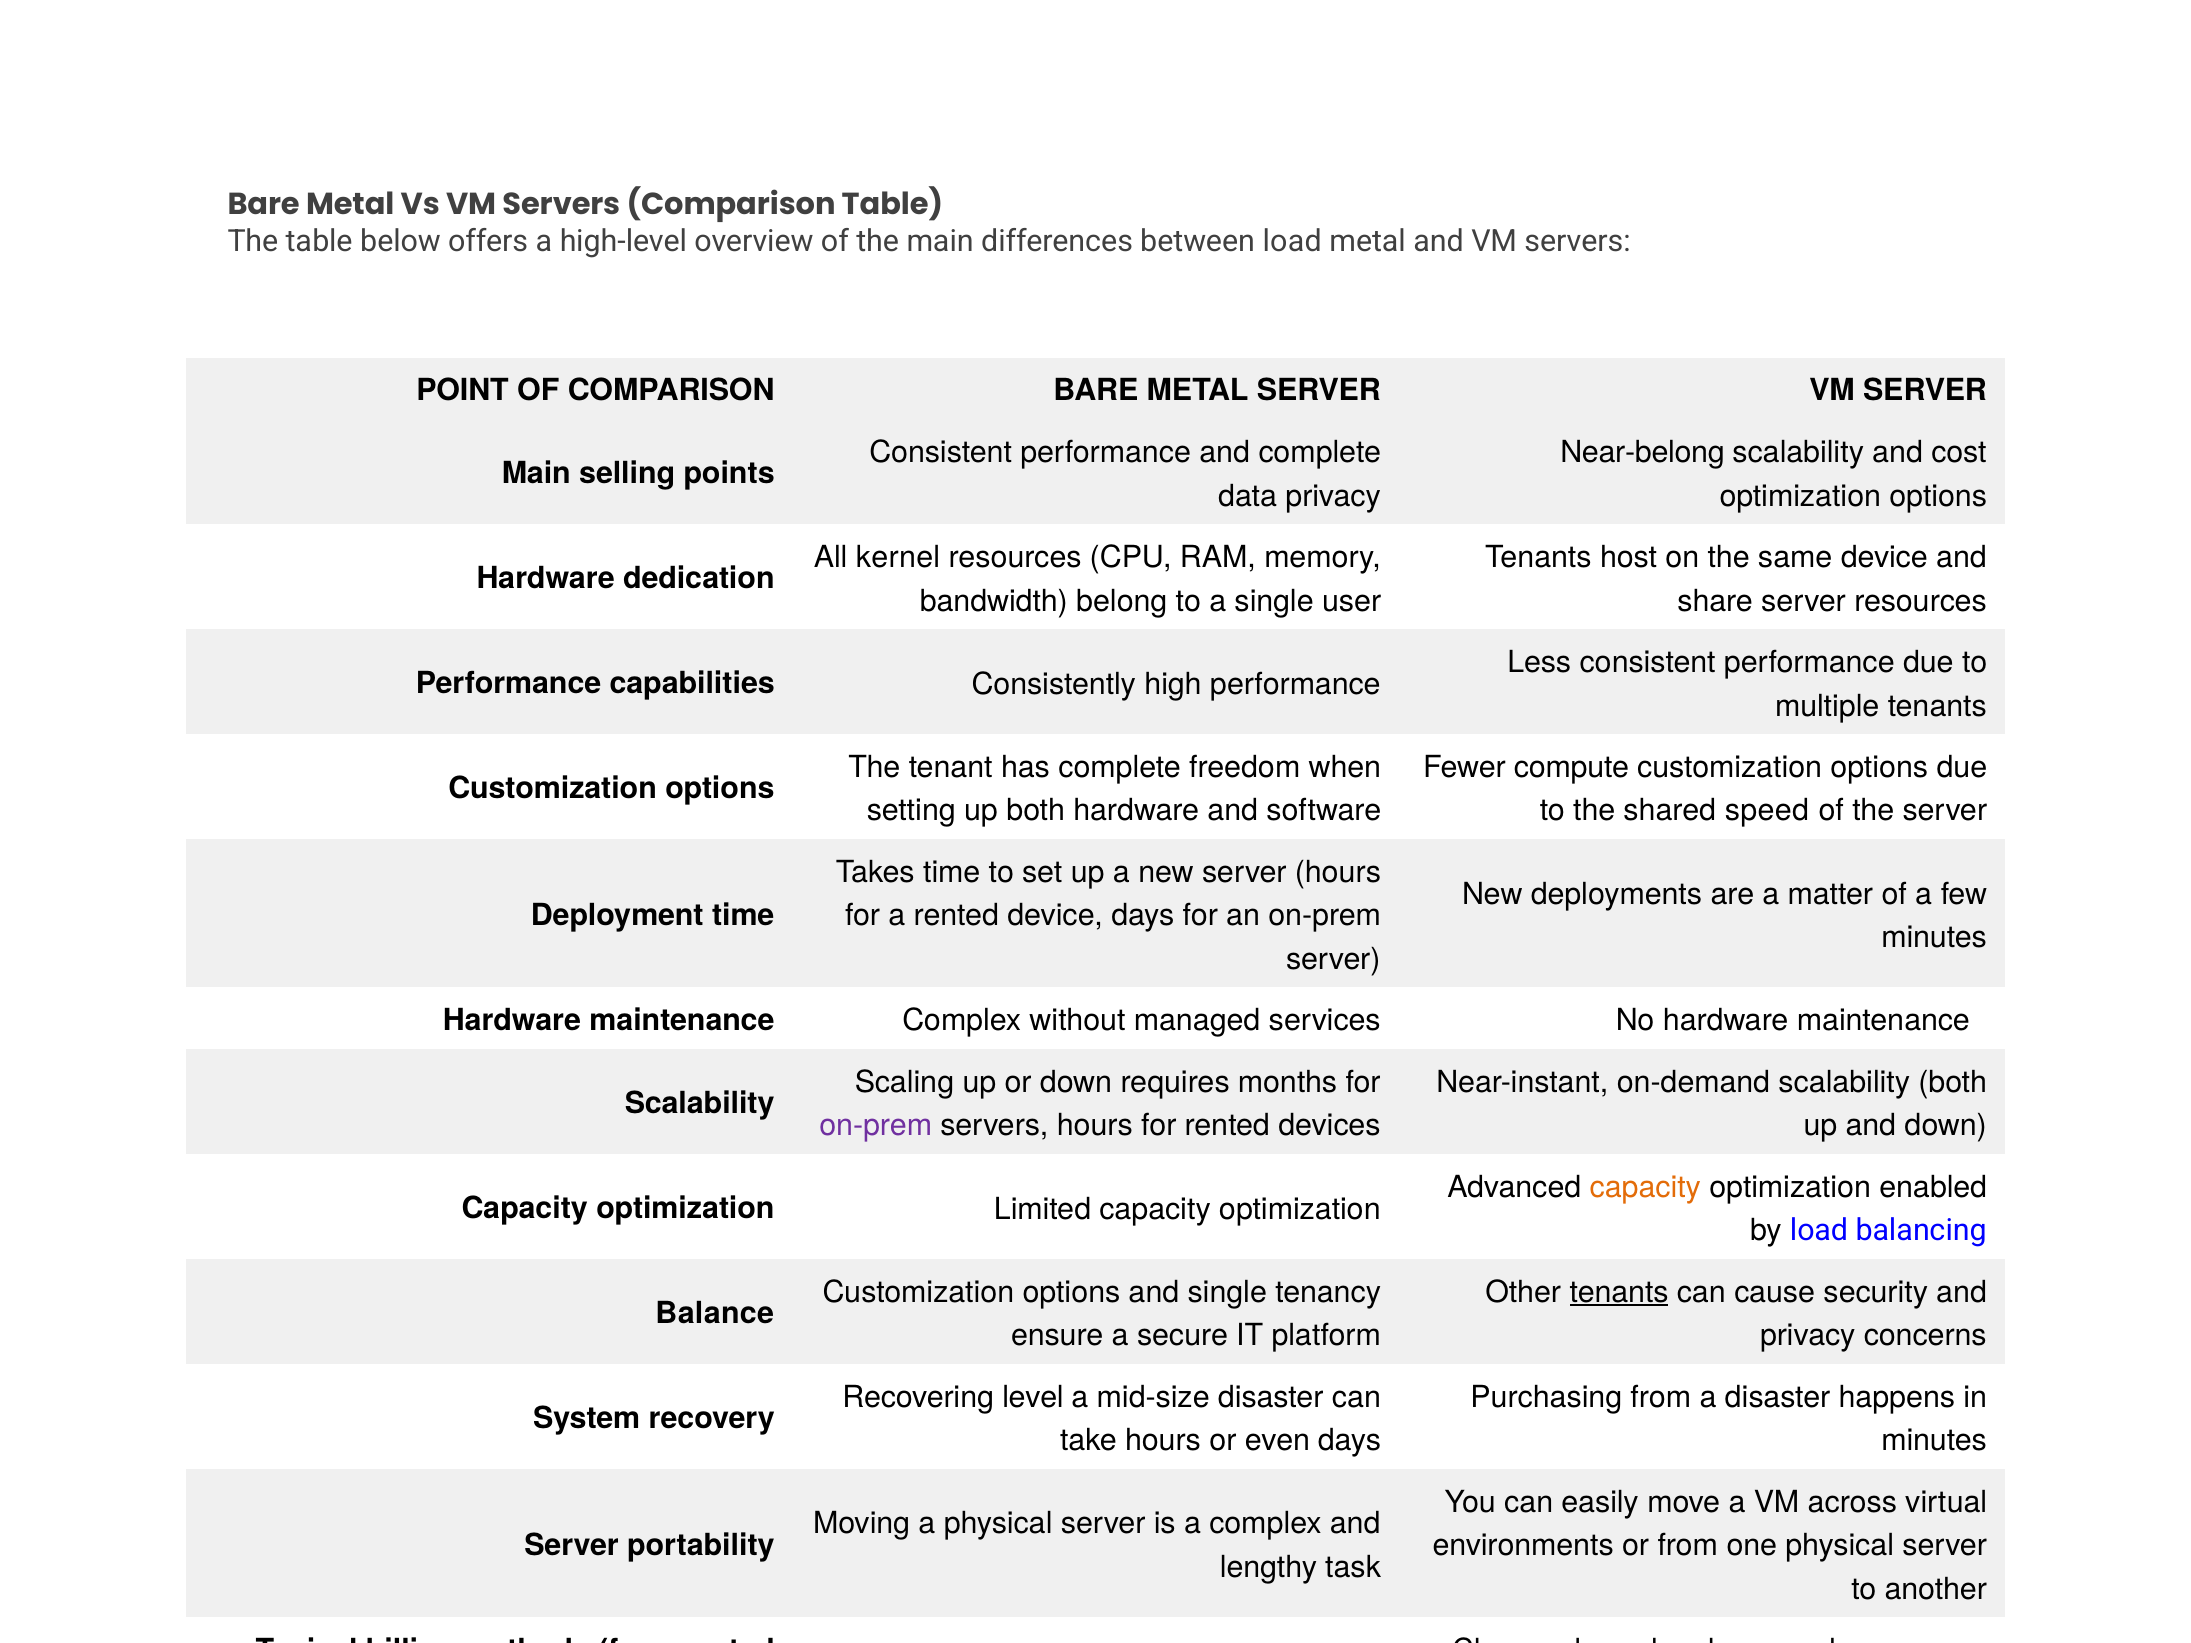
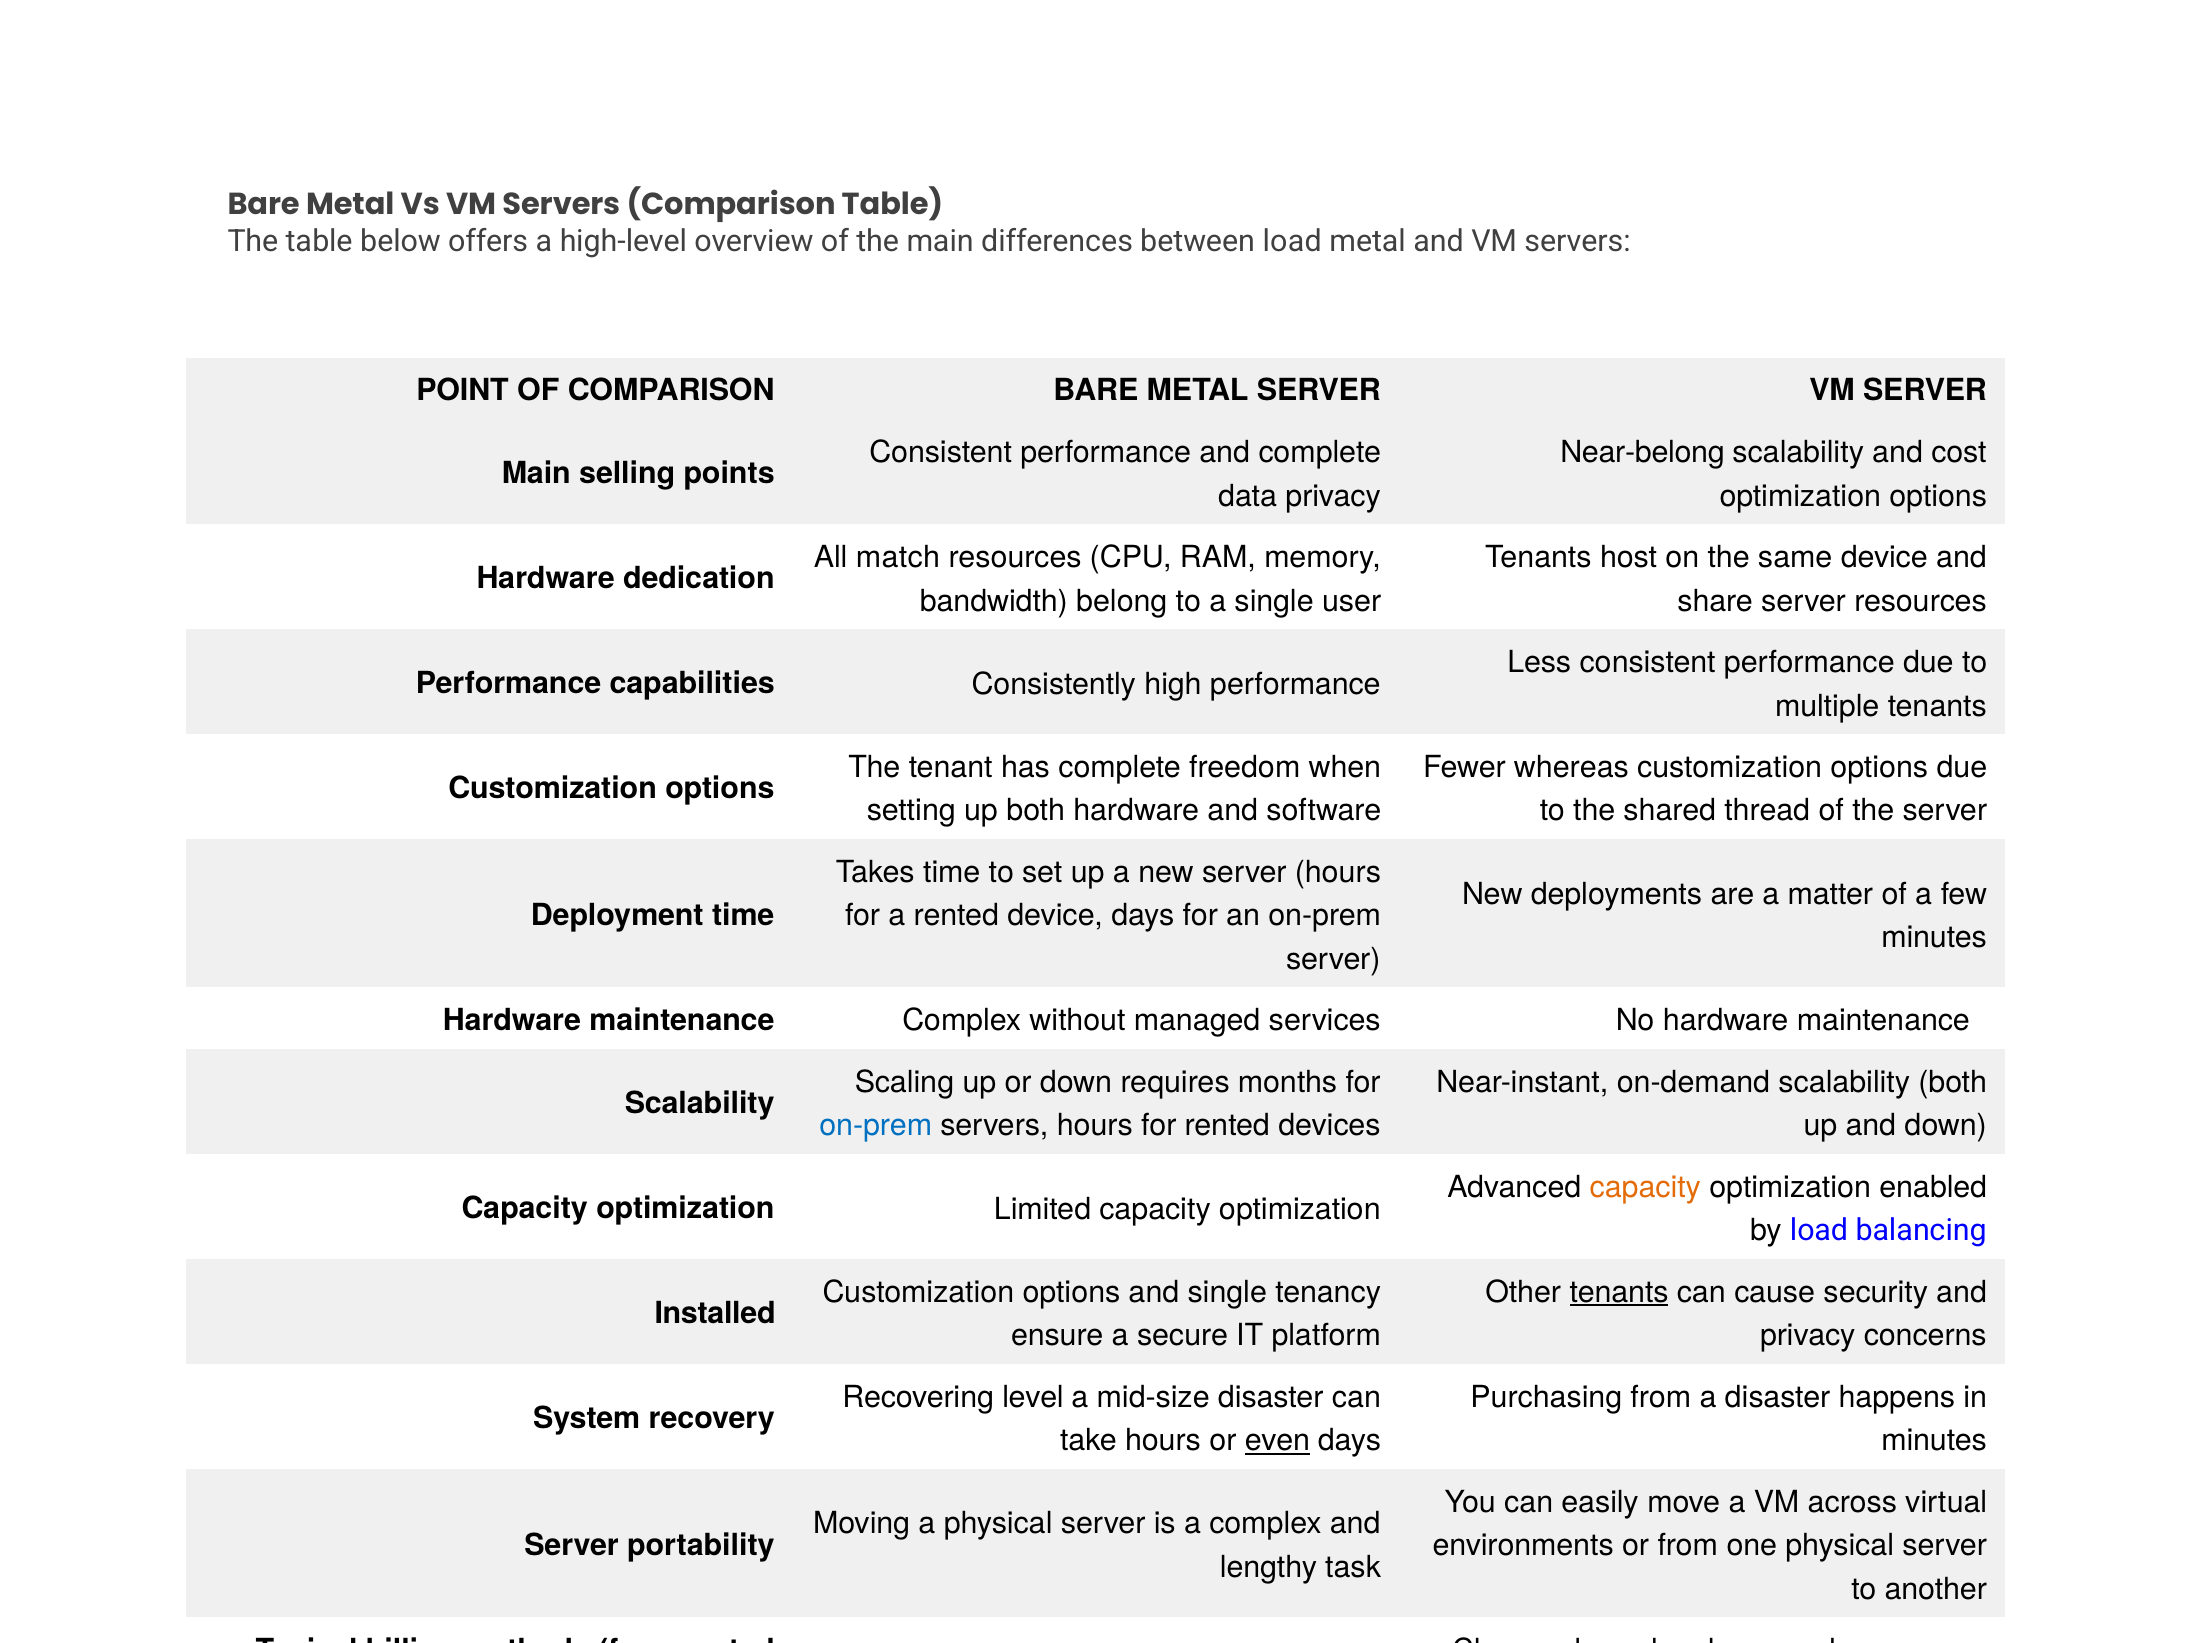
kernel: kernel -> match (898, 558)
compute: compute -> whereas (1571, 768)
speed: speed -> thread (1767, 811)
on-prem colour: purple -> blue (876, 1126)
Balance: Balance -> Installed (715, 1314)
even underline: none -> present (1277, 1441)
